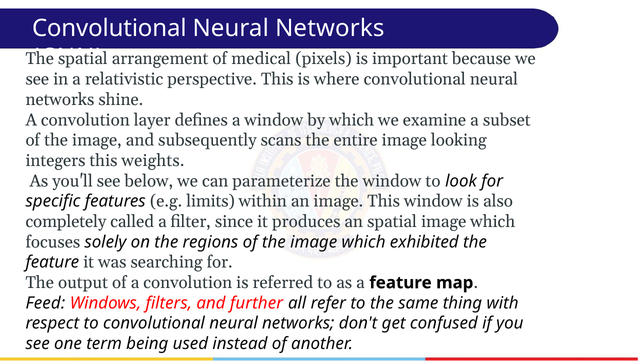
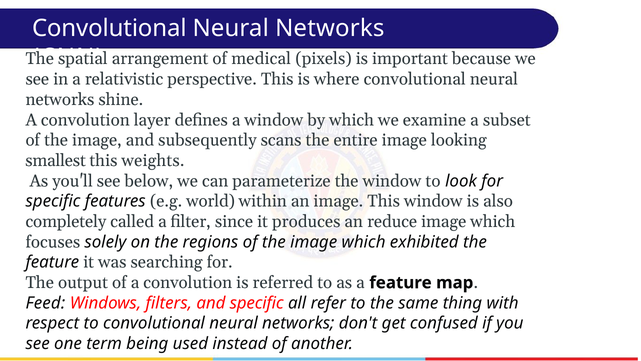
integers: integers -> smallest (56, 161)
limits: limits -> world (211, 201)
an spatial: spatial -> reduce (392, 222)
and further: further -> specific (257, 303)
